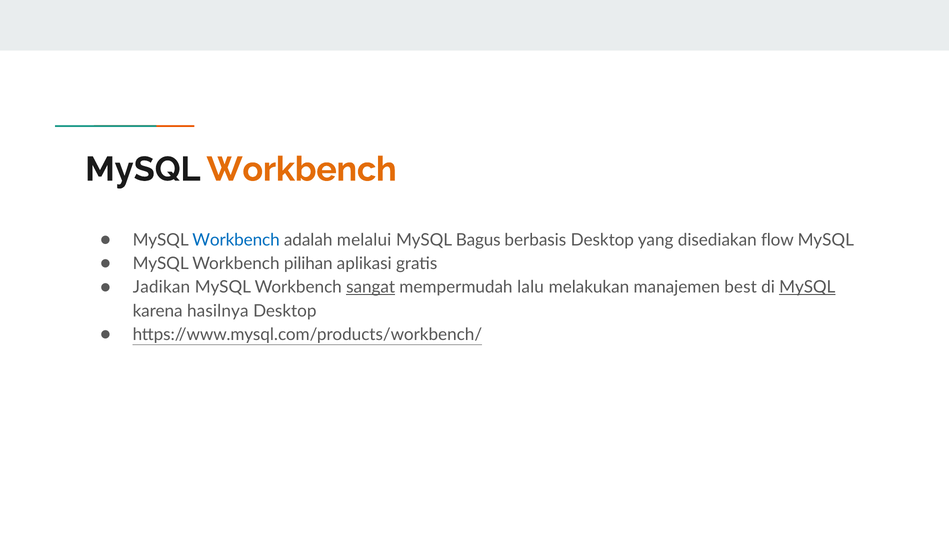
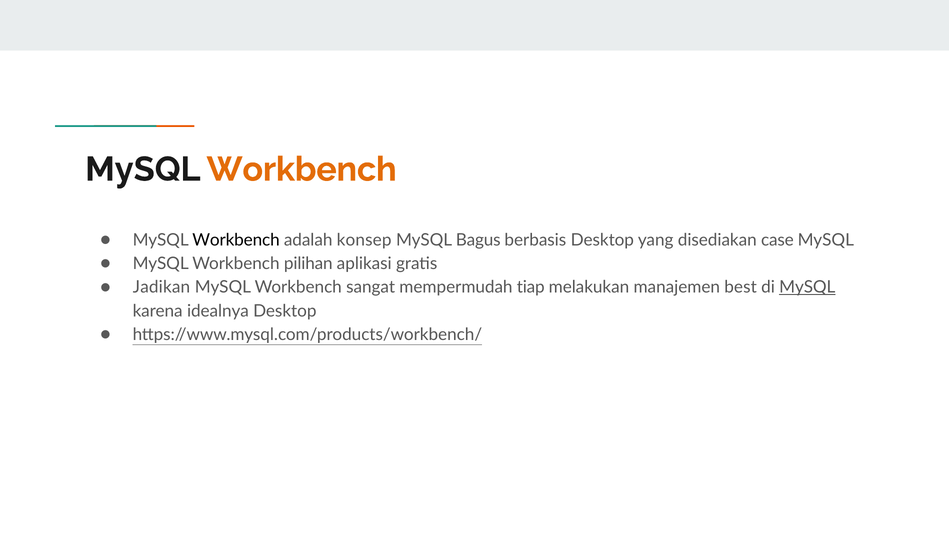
Workbench colour: blue -> black (236, 240)
melalui: melalui -> konsep (364, 240)
flow: flow -> case (777, 240)
sangat underline: present -> none (371, 287)
lalu: lalu -> tiap (531, 287)
hasilnya: hasilnya -> idealnya (218, 311)
